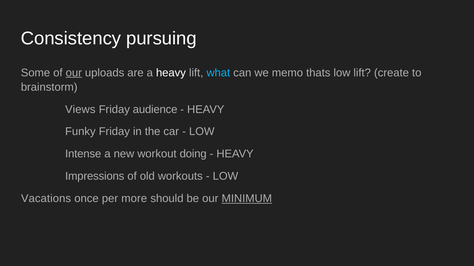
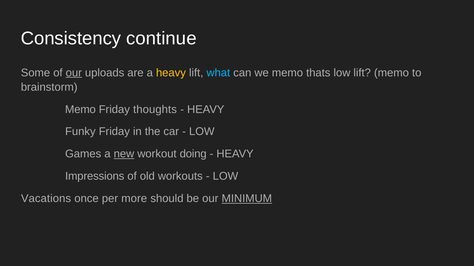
pursuing: pursuing -> continue (161, 38)
heavy colour: white -> yellow (171, 73)
lift create: create -> memo (391, 73)
Views: Views -> Memo (80, 110)
audience: audience -> thoughts (155, 110)
Intense: Intense -> Games (83, 154)
new underline: none -> present (124, 154)
